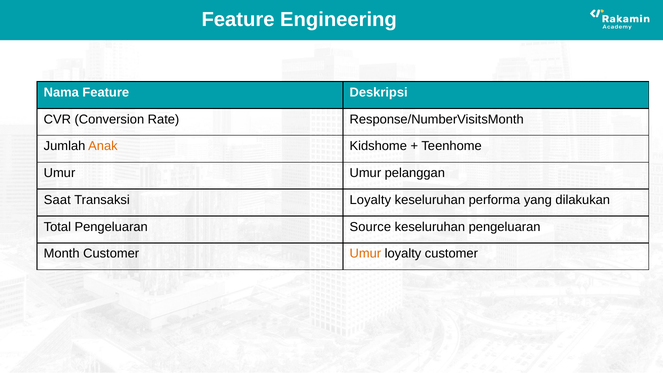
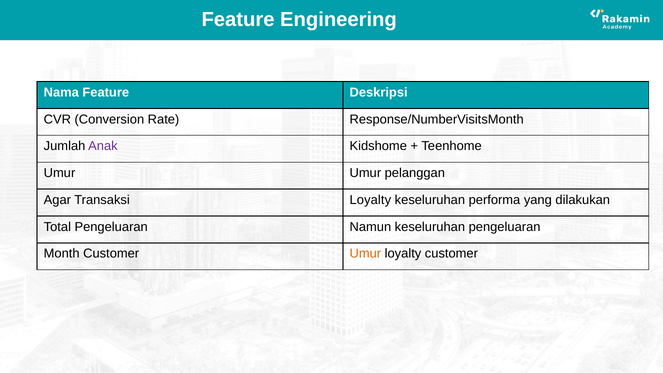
Anak colour: orange -> purple (103, 146)
Saat: Saat -> Agar (57, 200)
Source: Source -> Namun (370, 227)
